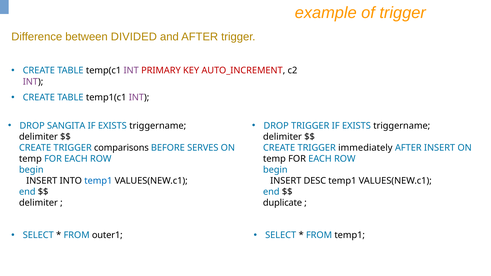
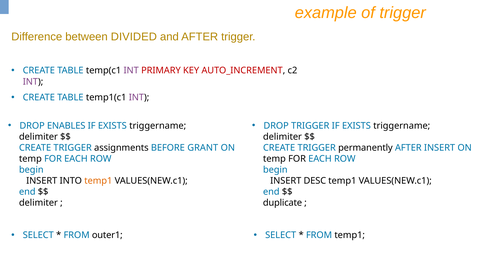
SANGITA: SANGITA -> ENABLES (66, 126)
comparisons: comparisons -> assignments (121, 148)
SERVES: SERVES -> GRANT (203, 148)
immediately: immediately -> permanently (365, 148)
temp1 colour: blue -> orange (98, 181)
